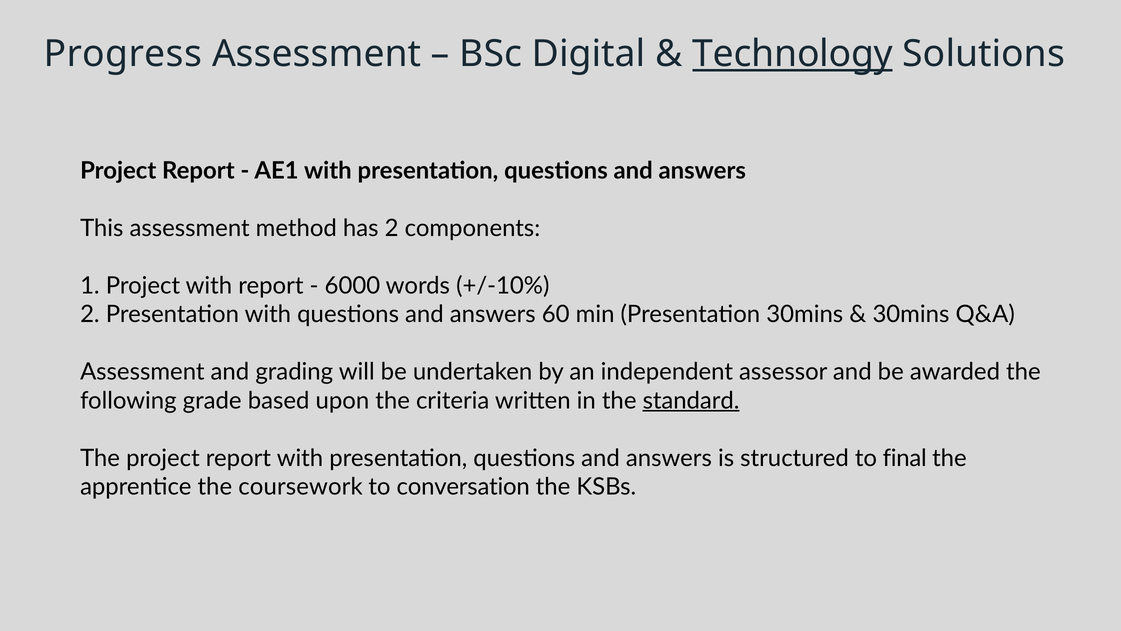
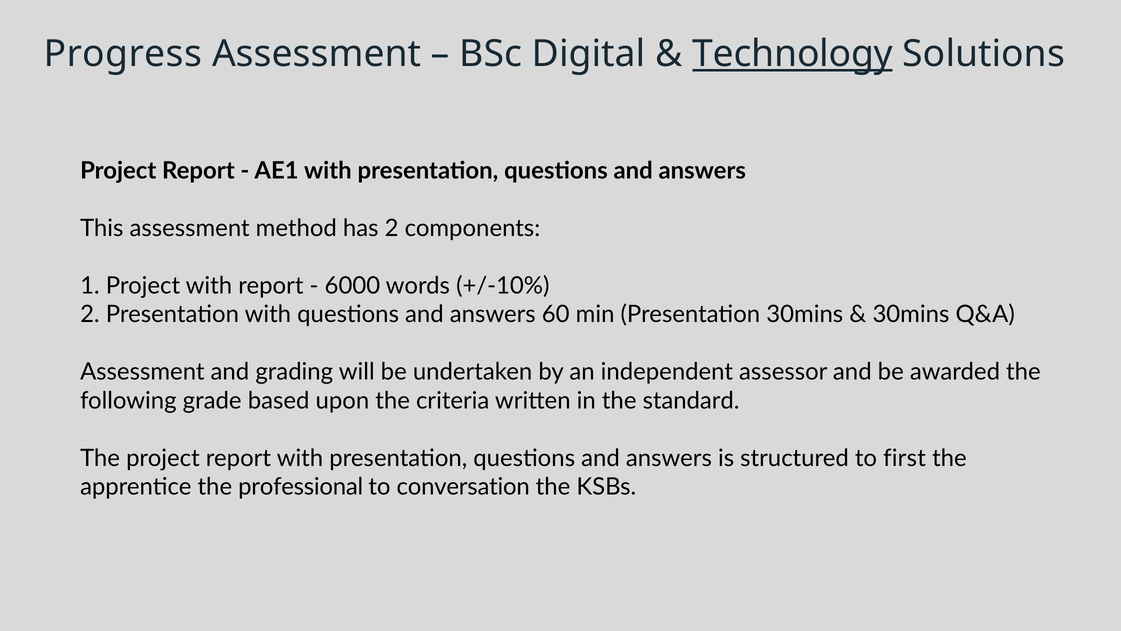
standard underline: present -> none (691, 400)
final: final -> first (905, 458)
coursework: coursework -> professional (301, 487)
